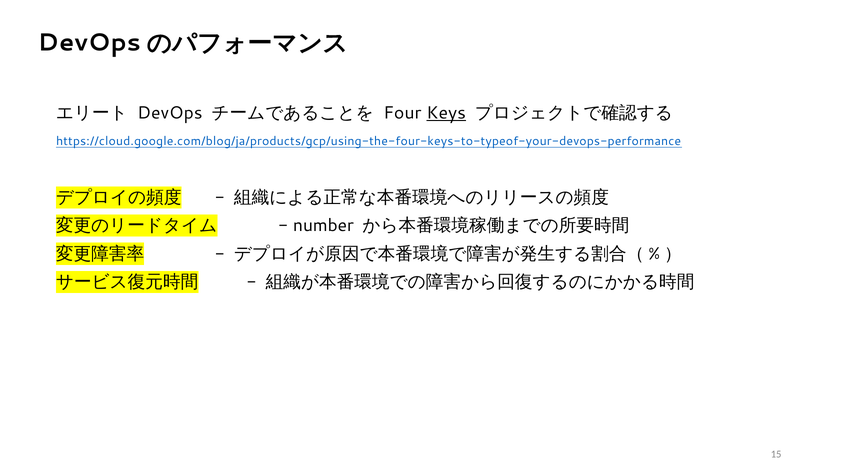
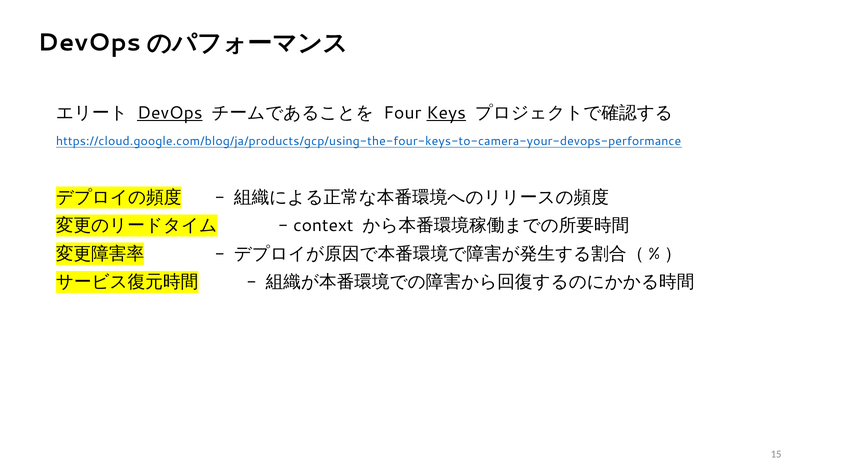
DevOps underline: none -> present (170, 113)
https://cloud.google.com/blog/ja/products/gcp/using-the-four-keys-to-typeof-your-devops-performance: https://cloud.google.com/blog/ja/products/gcp/using-the-four-keys-to-typeof-your-devops-performance -> https://cloud.google.com/blog/ja/products/gcp/using-the-four-keys-to-camera-your-devops-performance (369, 141)
number: number -> context (323, 226)
